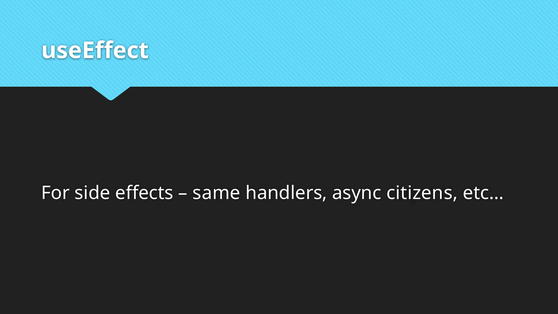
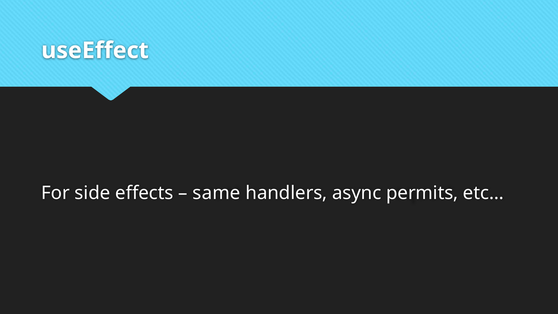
citizens: citizens -> permits (422, 193)
